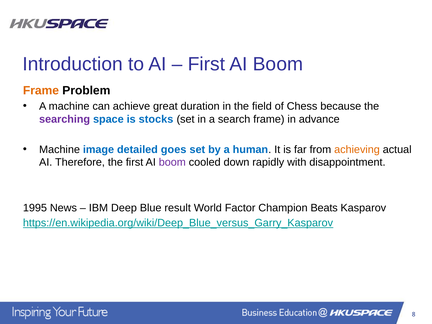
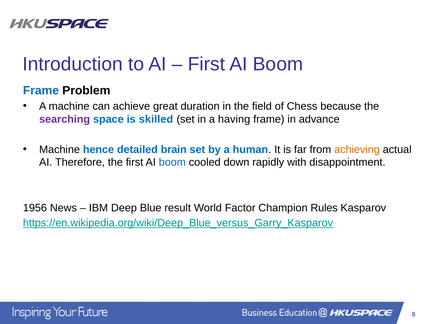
Frame colour: orange -> blue (41, 91)
stocks: stocks -> skilled (156, 119)
search: search -> having (234, 119)
image: image -> hence (98, 149)
goes: goes -> brain (174, 149)
boom colour: purple -> blue (172, 162)
1995: 1995 -> 1956 (35, 208)
Beats: Beats -> Rules (324, 208)
